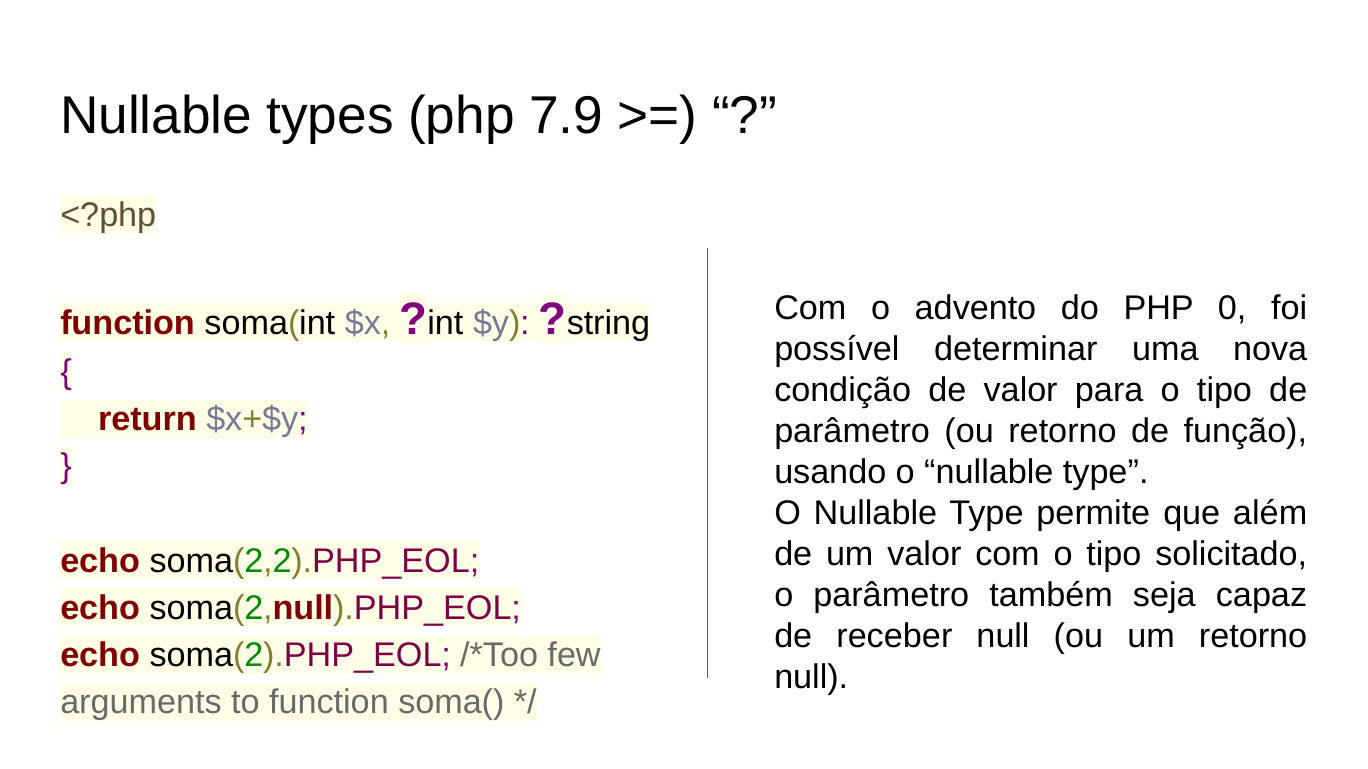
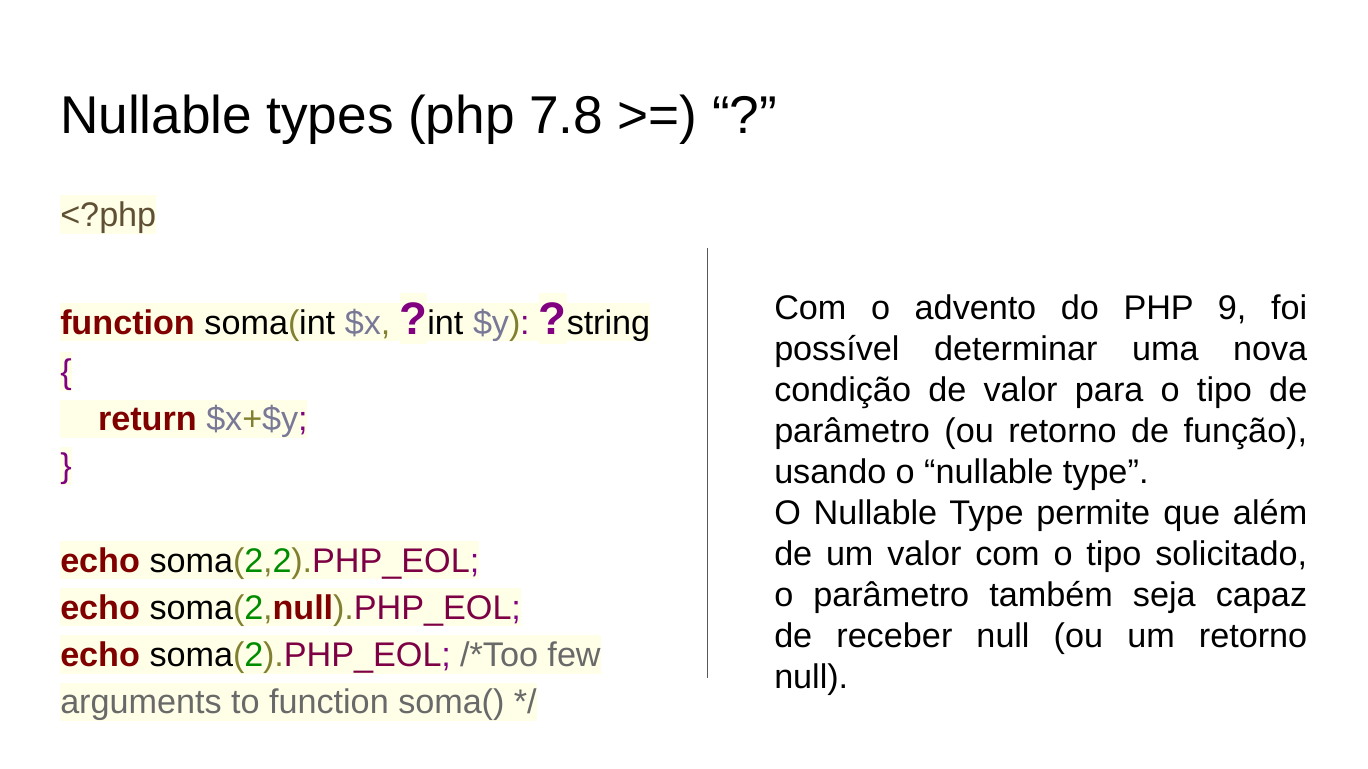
7.9: 7.9 -> 7.8 (566, 116)
0: 0 -> 9 (1232, 308)
